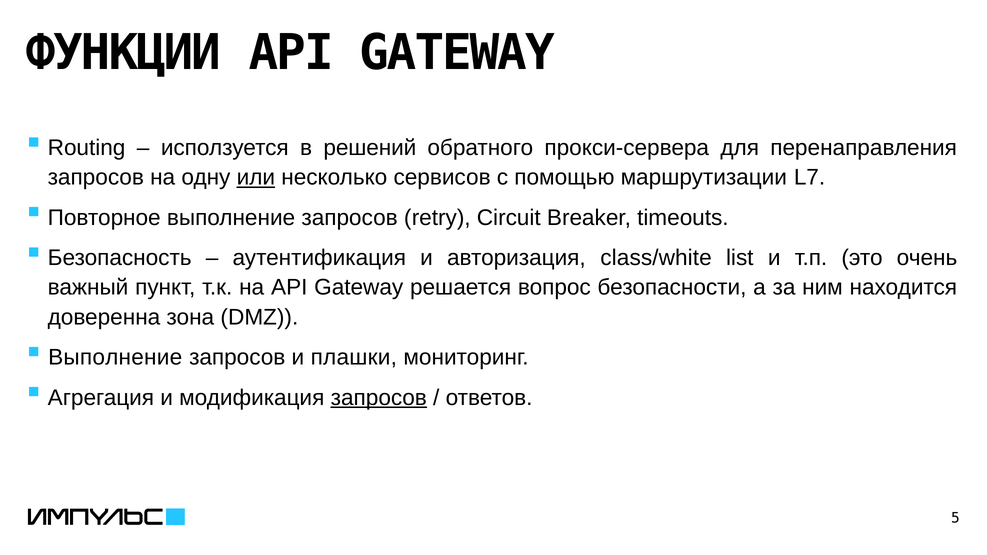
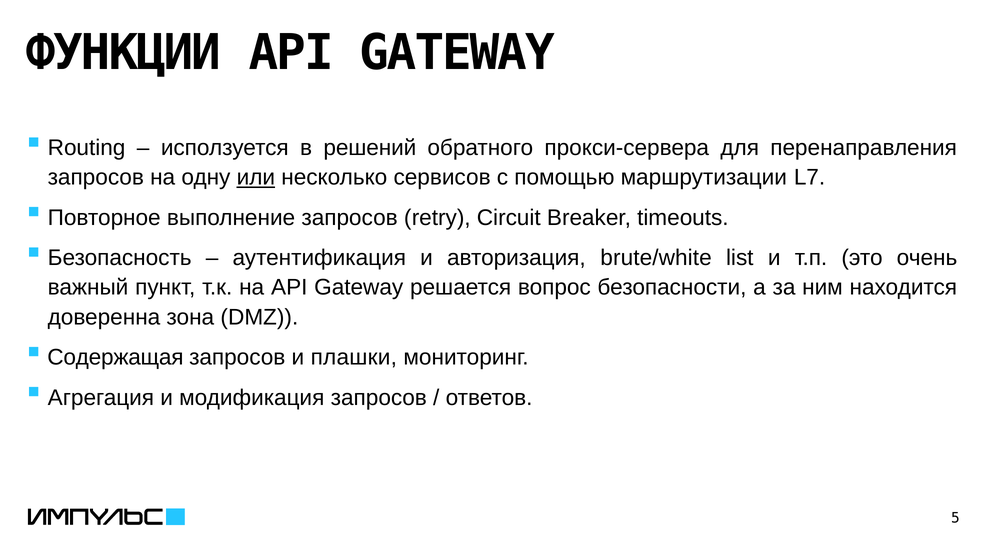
class/white: class/white -> brute/white (656, 258)
Выполнение: Выполнение -> Содержащая (115, 358)
запросов underline: present -> none (379, 398)
